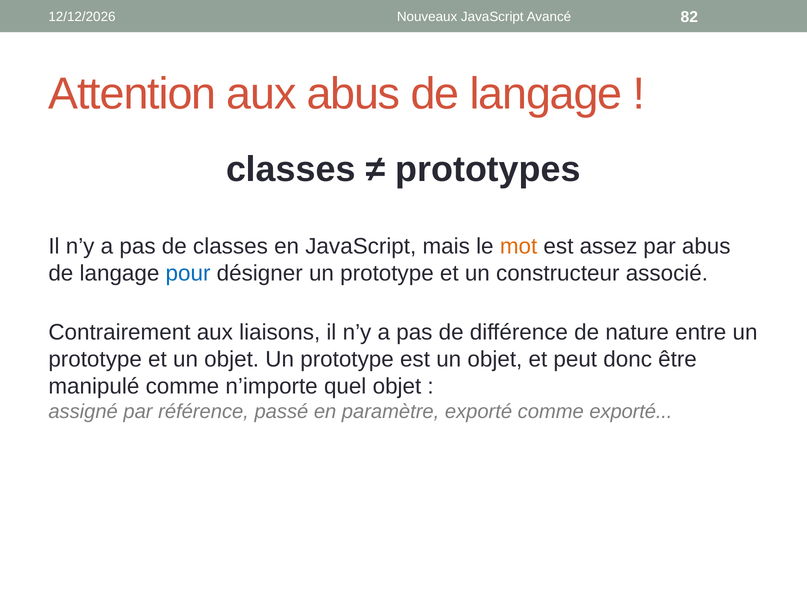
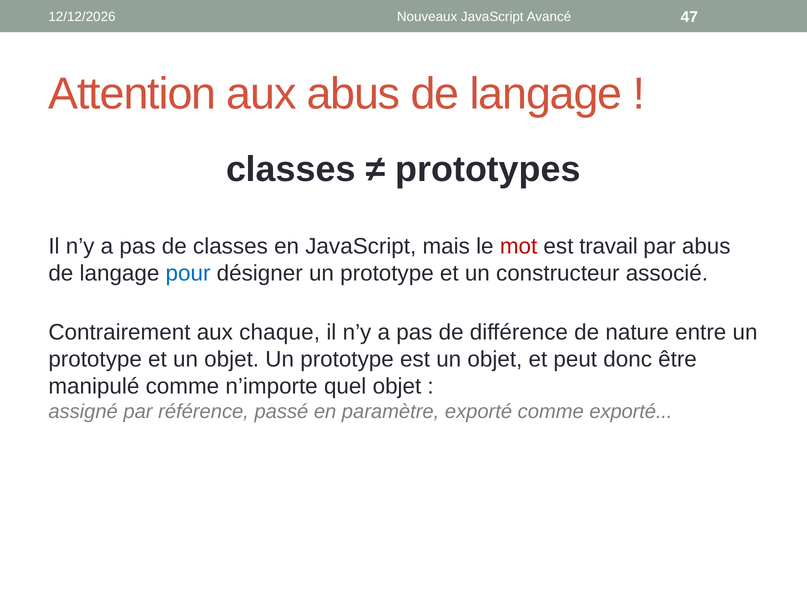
82: 82 -> 47 (689, 17)
mot colour: orange -> red (519, 246)
assez: assez -> travail (609, 246)
liaisons: liaisons -> chaque (280, 333)
